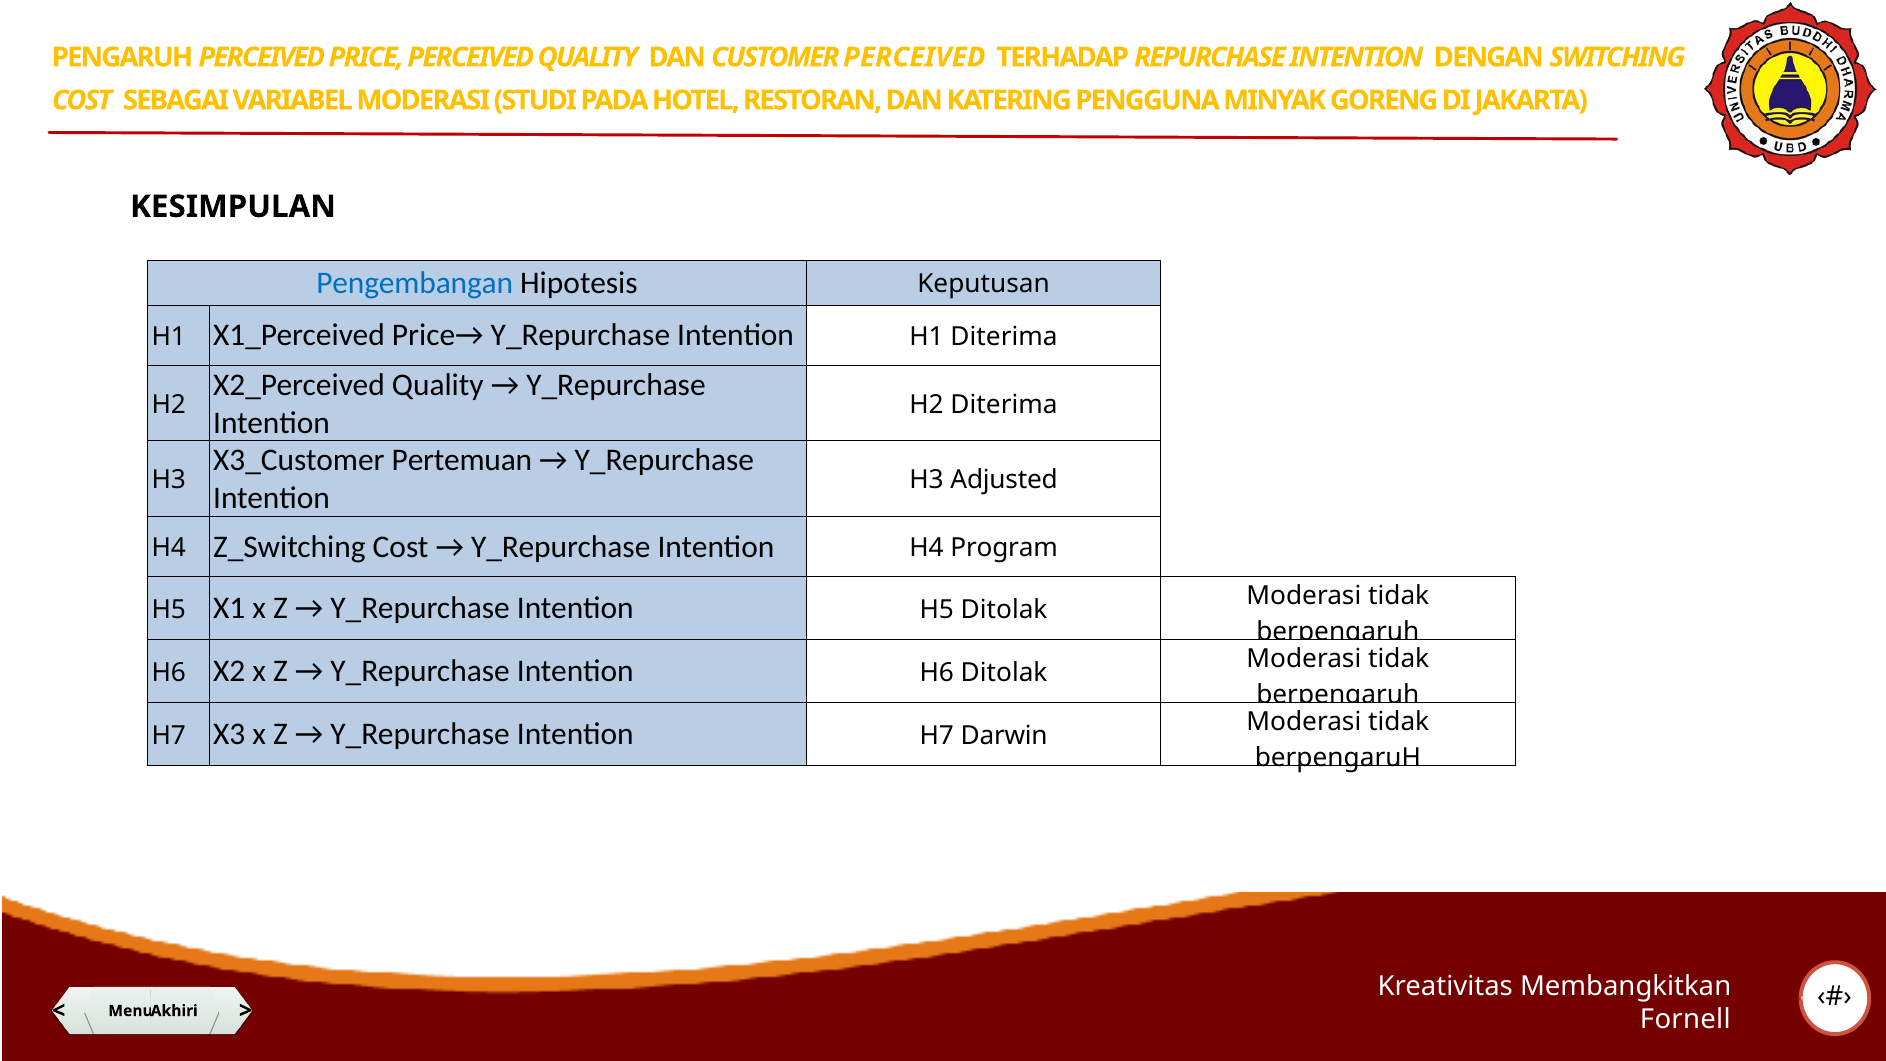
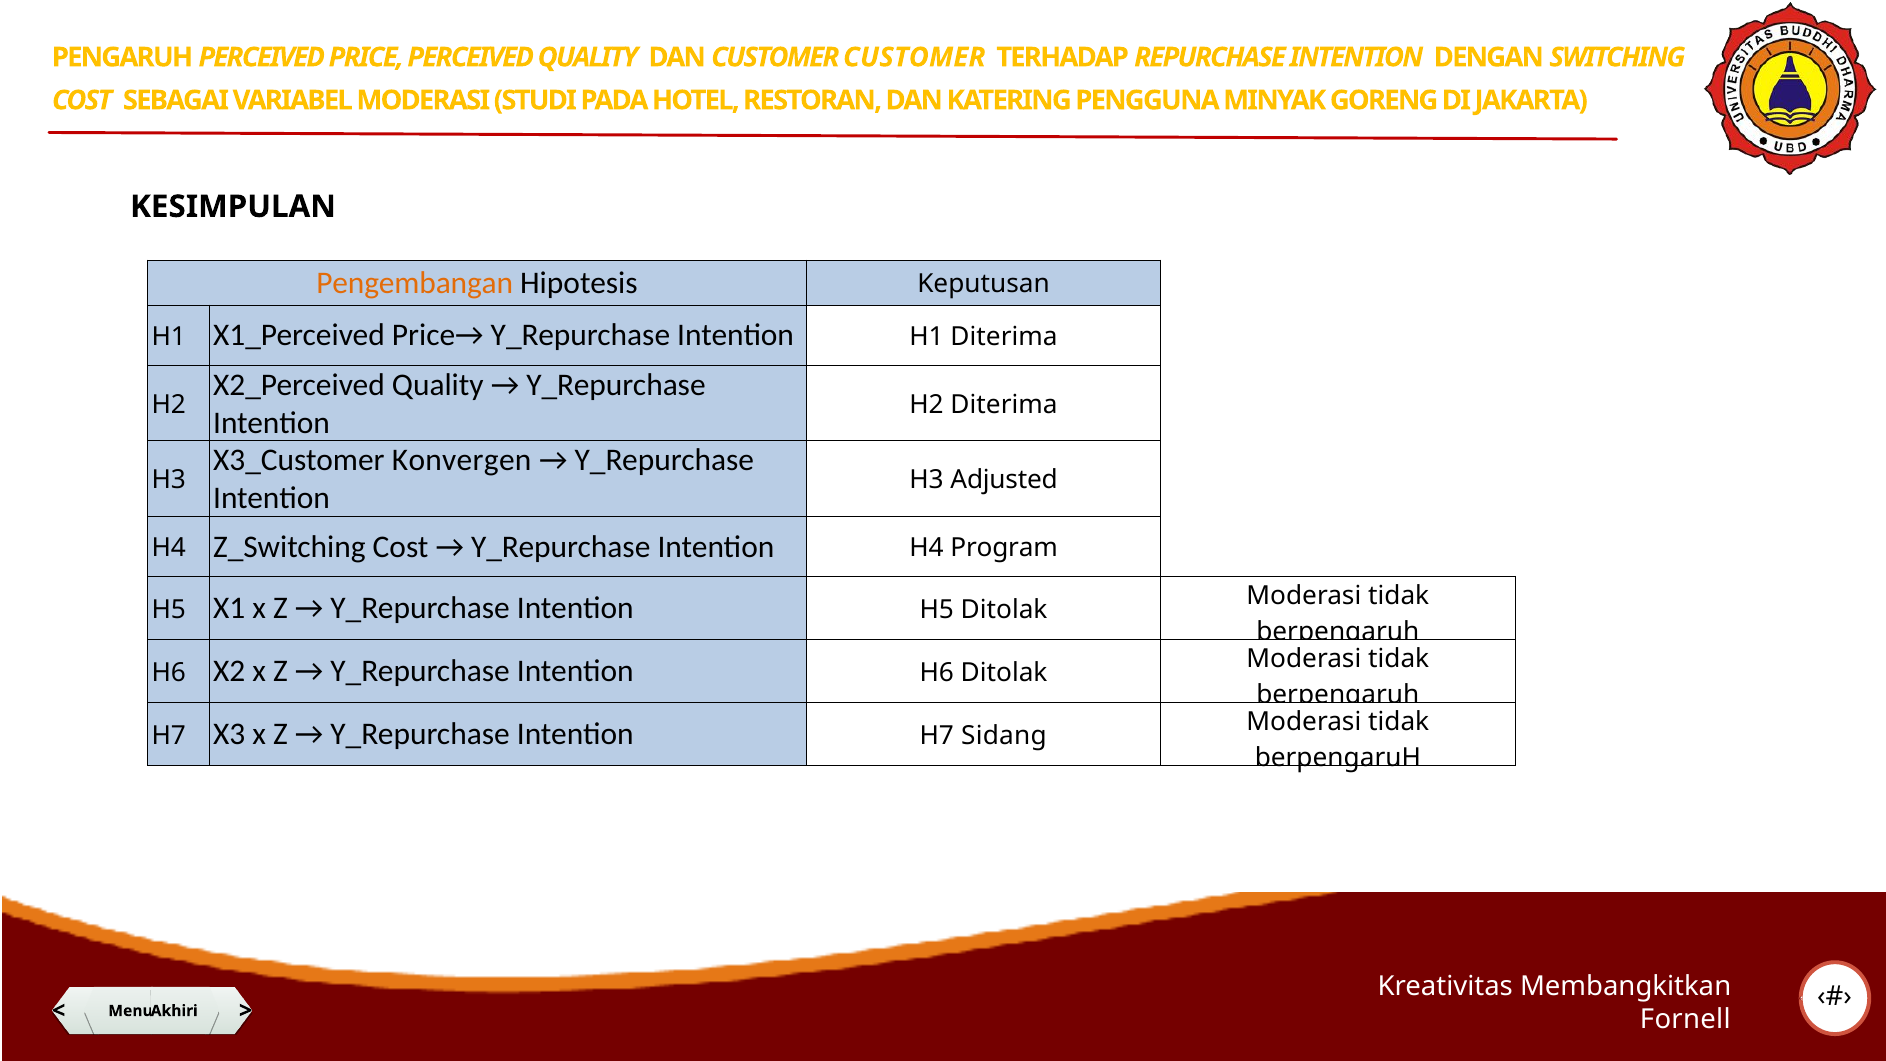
CUSTOMER PERCEIVED: PERCEIVED -> CUSTOMER (914, 57)
Pengembangan colour: blue -> orange (415, 283)
Pertemuan: Pertemuan -> Konvergen (462, 460)
Darwin: Darwin -> Sidang (1004, 735)
